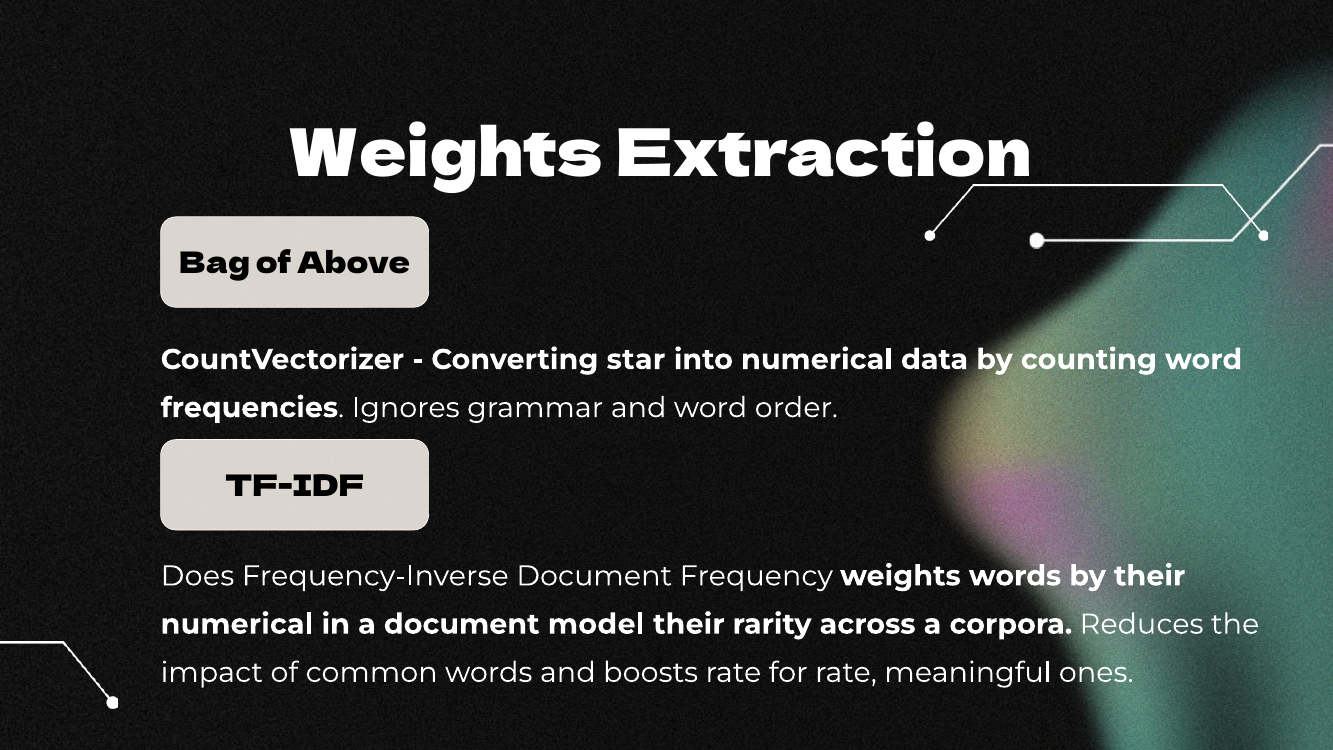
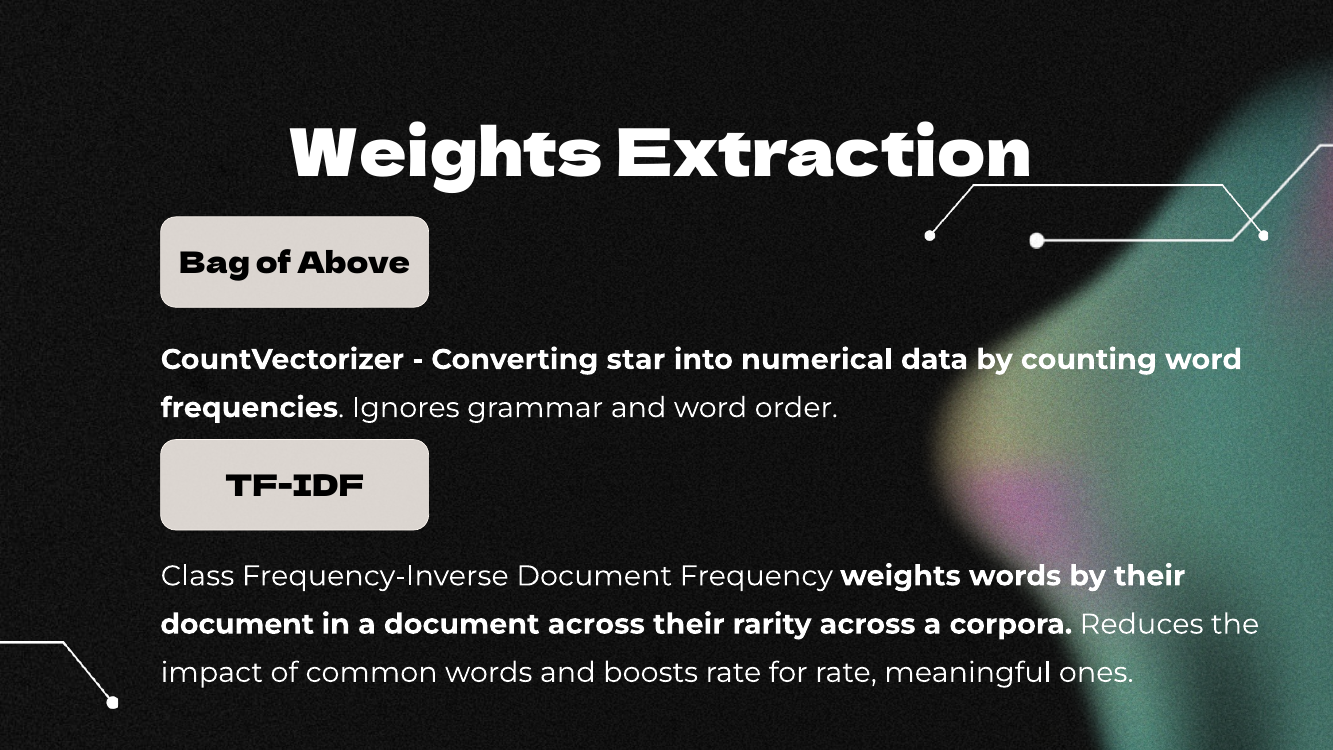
Does: Does -> Class (198, 576)
numerical: numerical -> document (237, 624)
document model: model -> across (596, 624)
